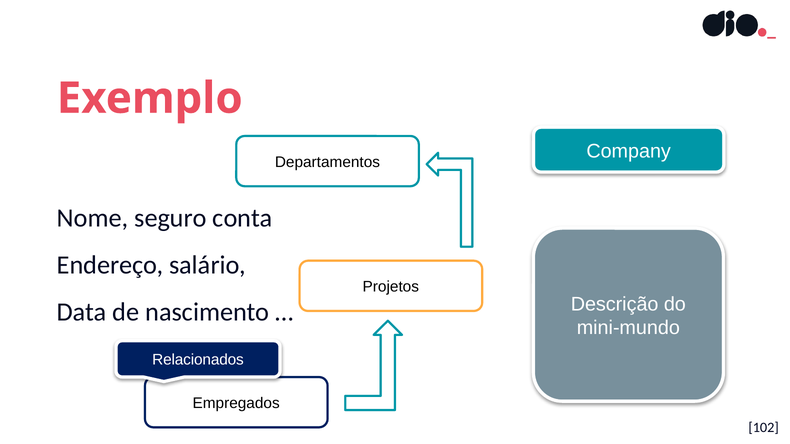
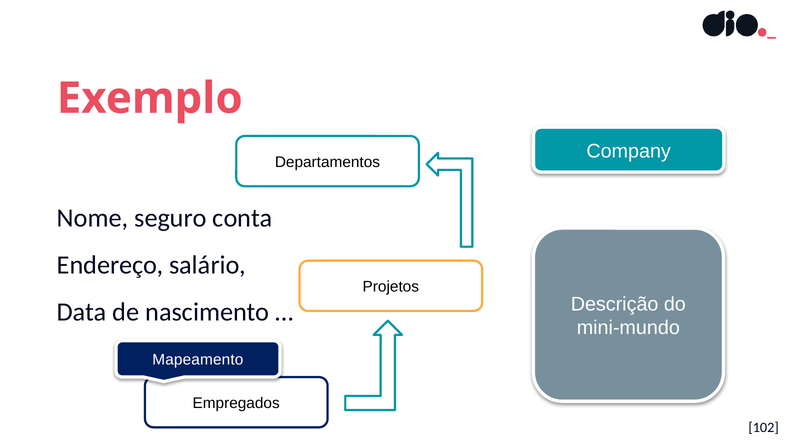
Relacionados: Relacionados -> Mapeamento (198, 360)
